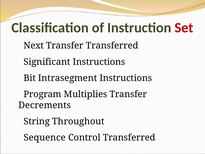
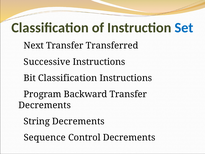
Set colour: red -> blue (184, 28)
Significant: Significant -> Successive (47, 62)
Bit Intrasegment: Intrasegment -> Classification (68, 78)
Multiplies: Multiplies -> Backward (86, 94)
String Throughout: Throughout -> Decrements (78, 121)
Control Transferred: Transferred -> Decrements (129, 137)
